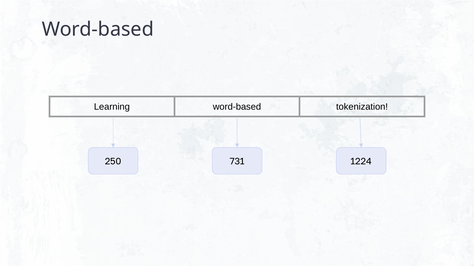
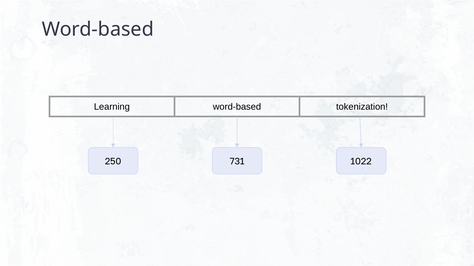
1224: 1224 -> 1022 (361, 162)
